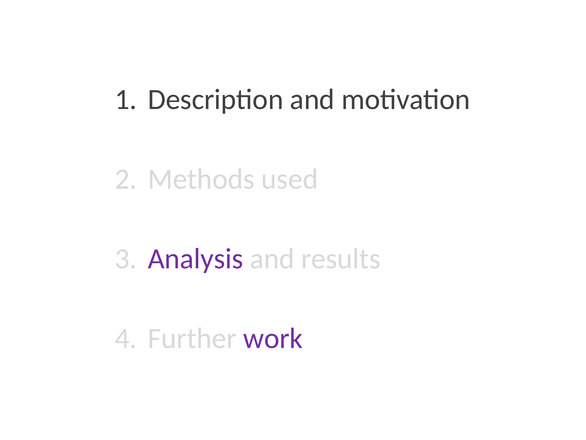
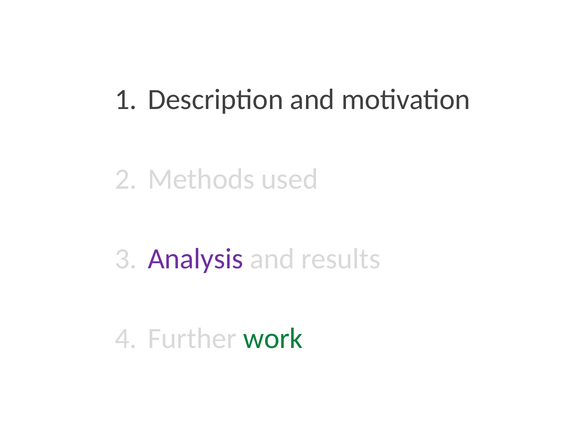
work colour: purple -> green (273, 338)
